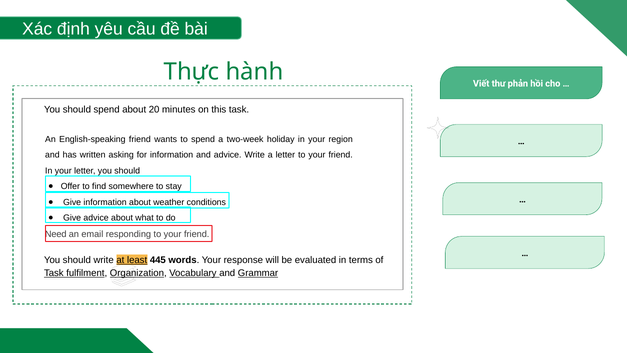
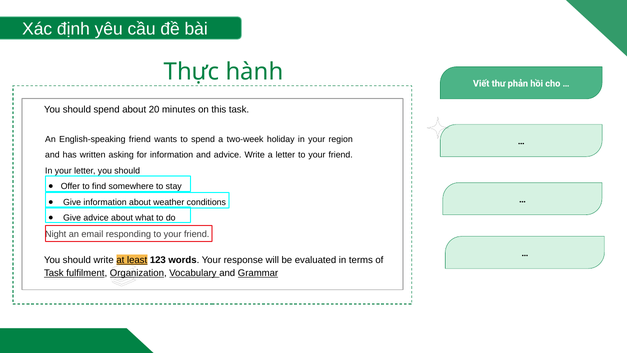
Need: Need -> Night (56, 234)
445: 445 -> 123 (158, 260)
